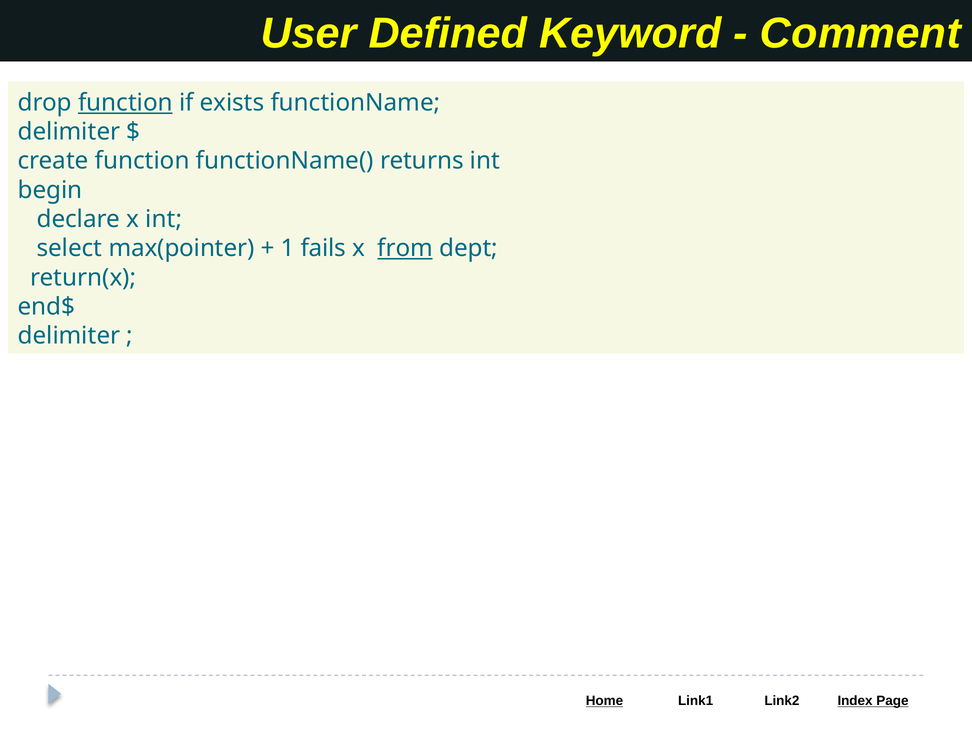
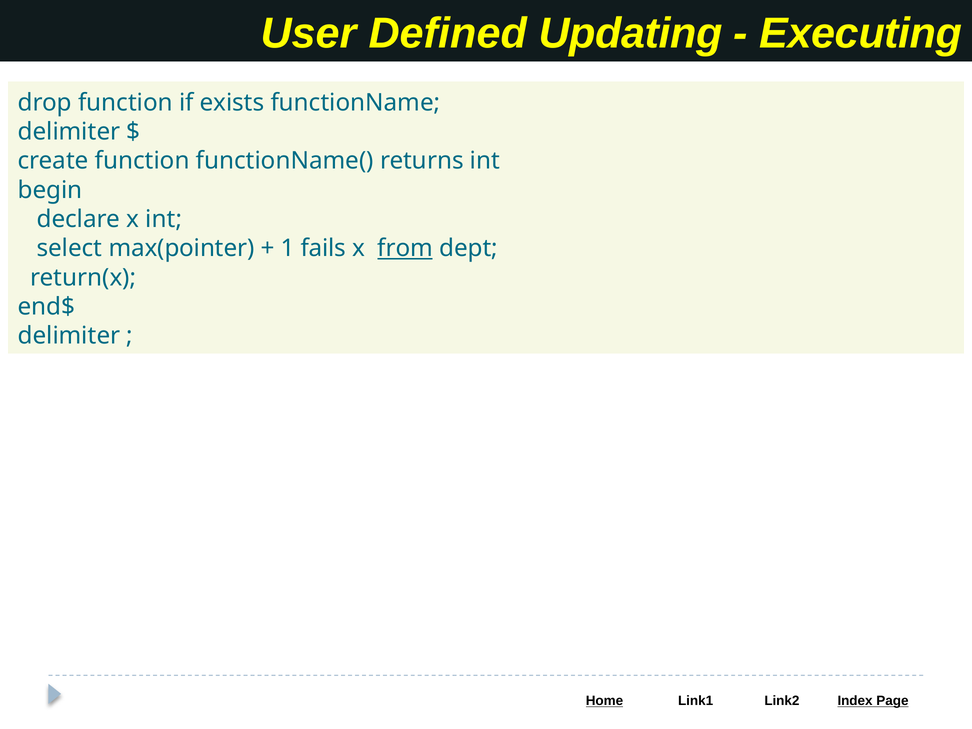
Keyword: Keyword -> Updating (630, 34)
Comment: Comment -> Executing (861, 34)
function underline: present -> none (125, 103)
